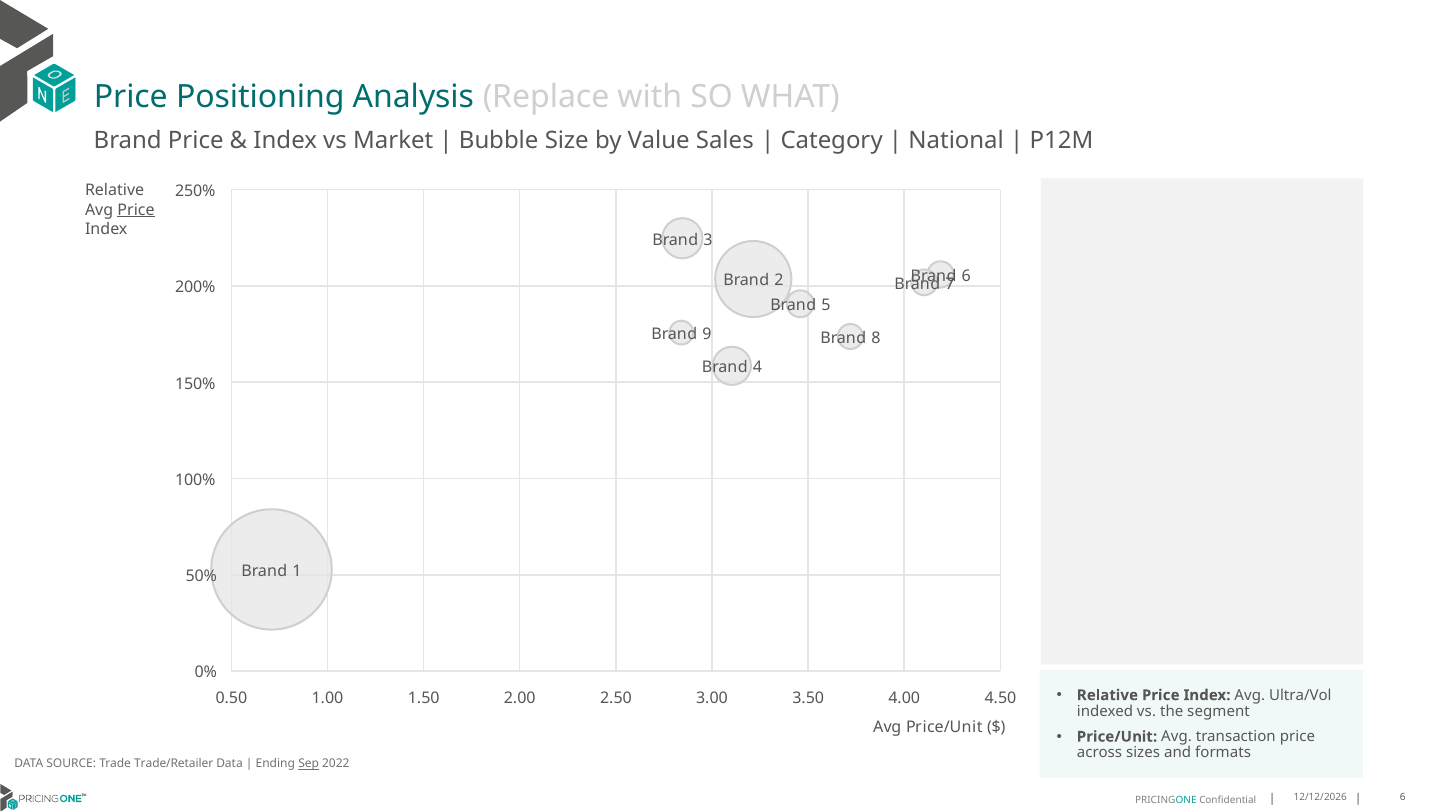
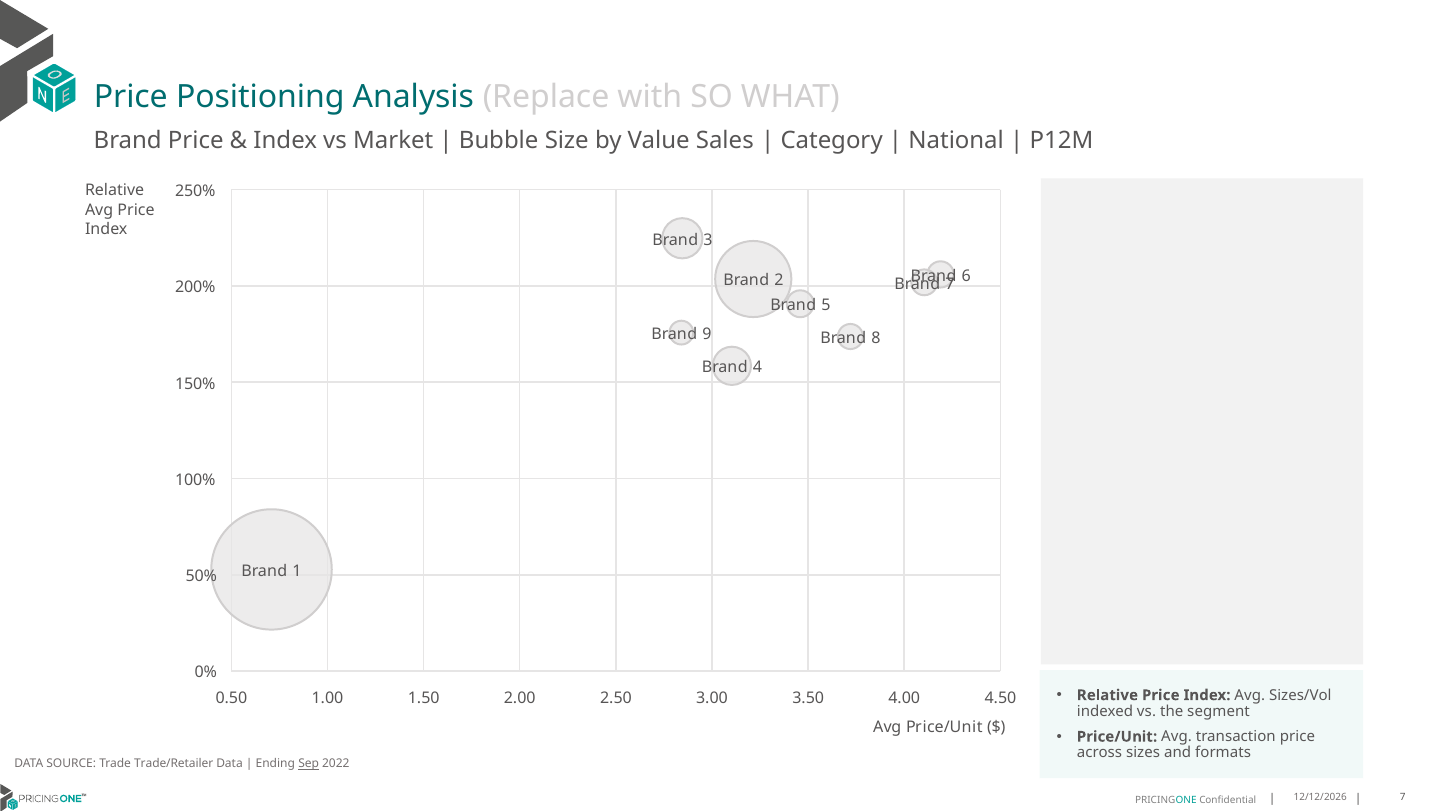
Price underline: present -> none (136, 210)
Ultra/Vol: Ultra/Vol -> Sizes/Vol (1300, 695)
6: 6 -> 7 (1403, 797)
